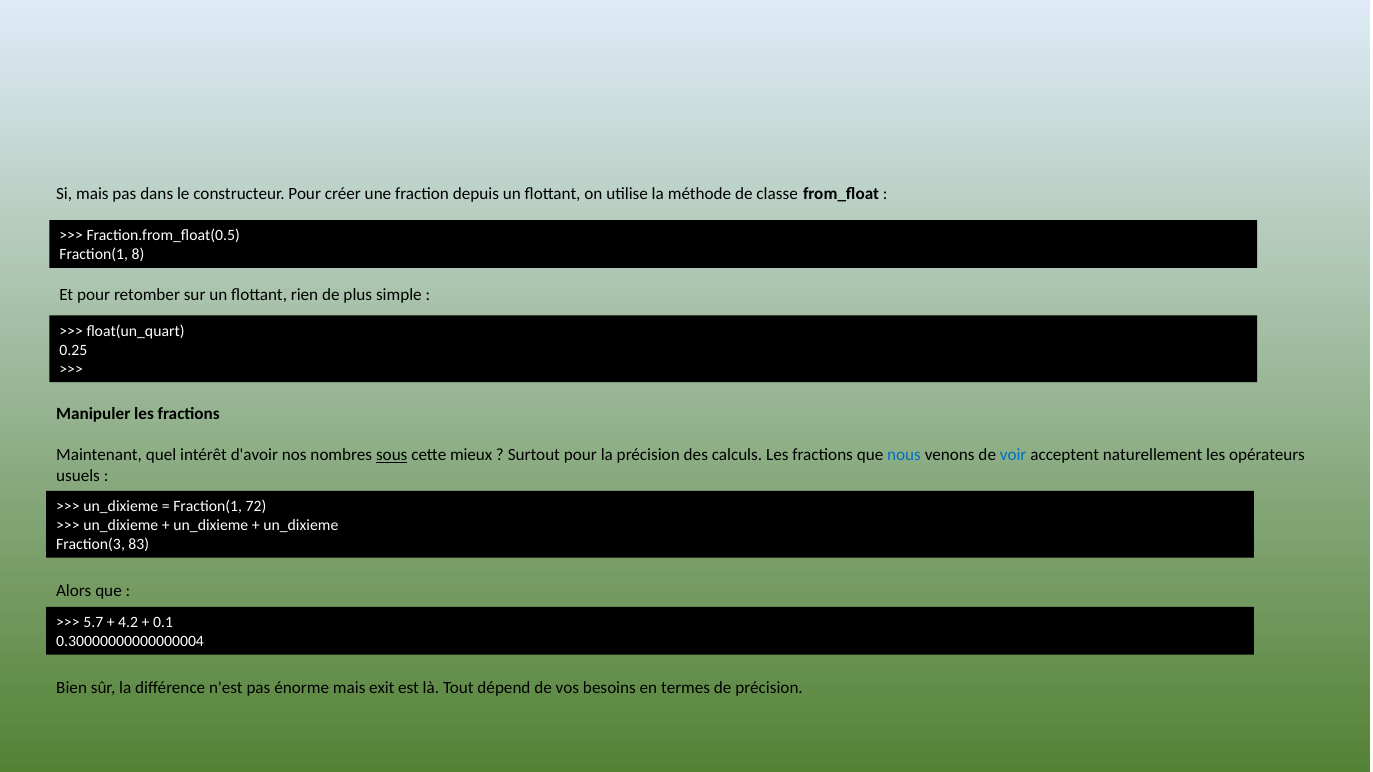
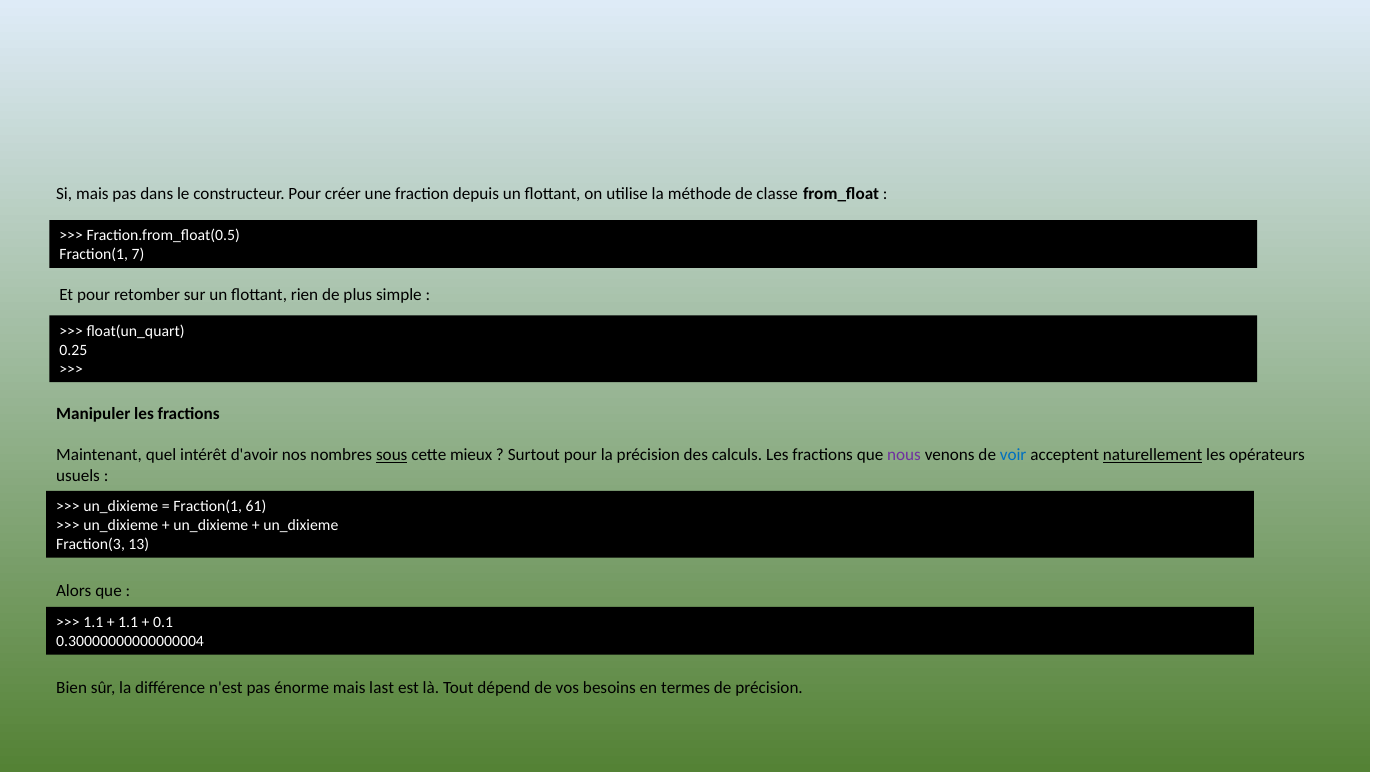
8: 8 -> 7 (138, 255)
nous colour: blue -> purple (904, 455)
naturellement underline: none -> present (1153, 455)
72: 72 -> 61 (256, 507)
83: 83 -> 13 (139, 545)
5.7: 5.7 -> 1.1 (93, 623)
4.2: 4.2 -> 1.1 (128, 623)
exit: exit -> last (382, 688)
